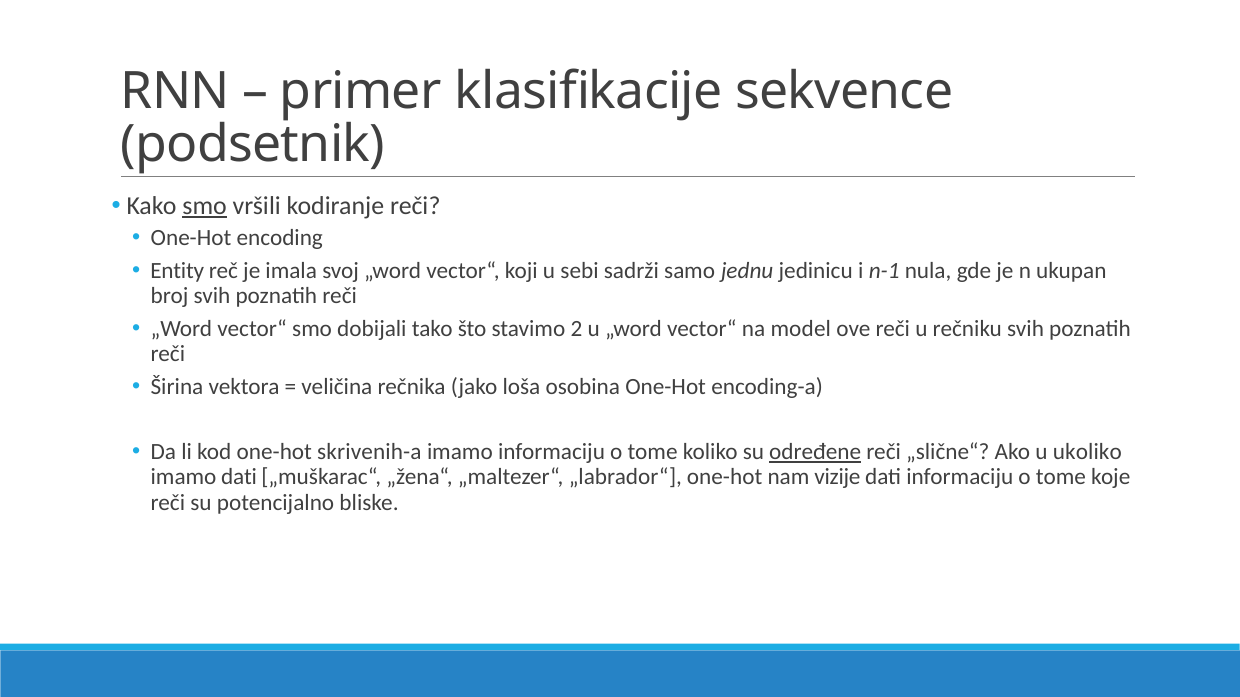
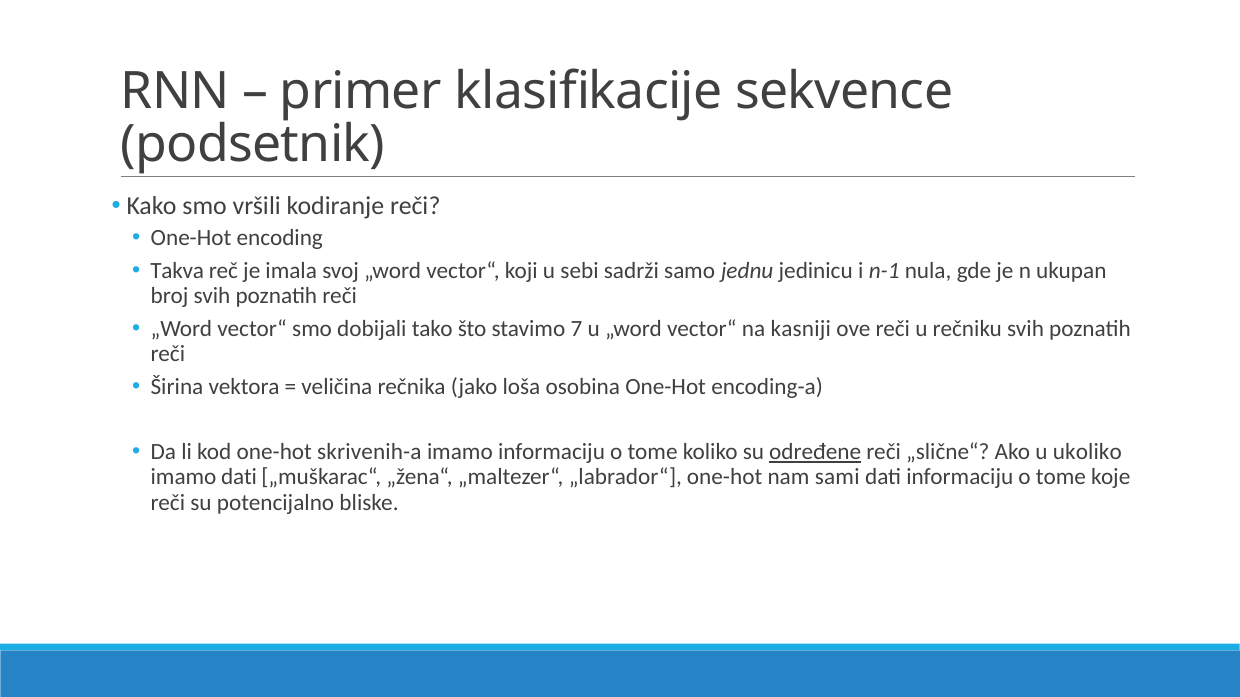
smo underline: present -> none (205, 206)
Entity: Entity -> Takva (177, 271)
2: 2 -> 7 (576, 329)
model: model -> kasniji (801, 329)
vizije: vizije -> sami (837, 478)
